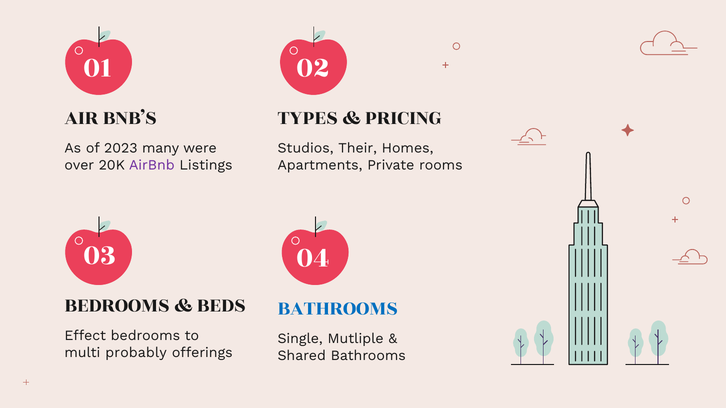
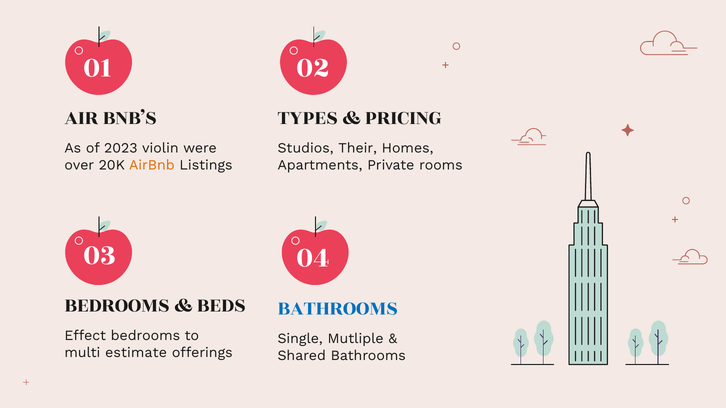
many: many -> violin (160, 148)
AirBnb colour: purple -> orange (152, 165)
probably: probably -> estimate (136, 353)
